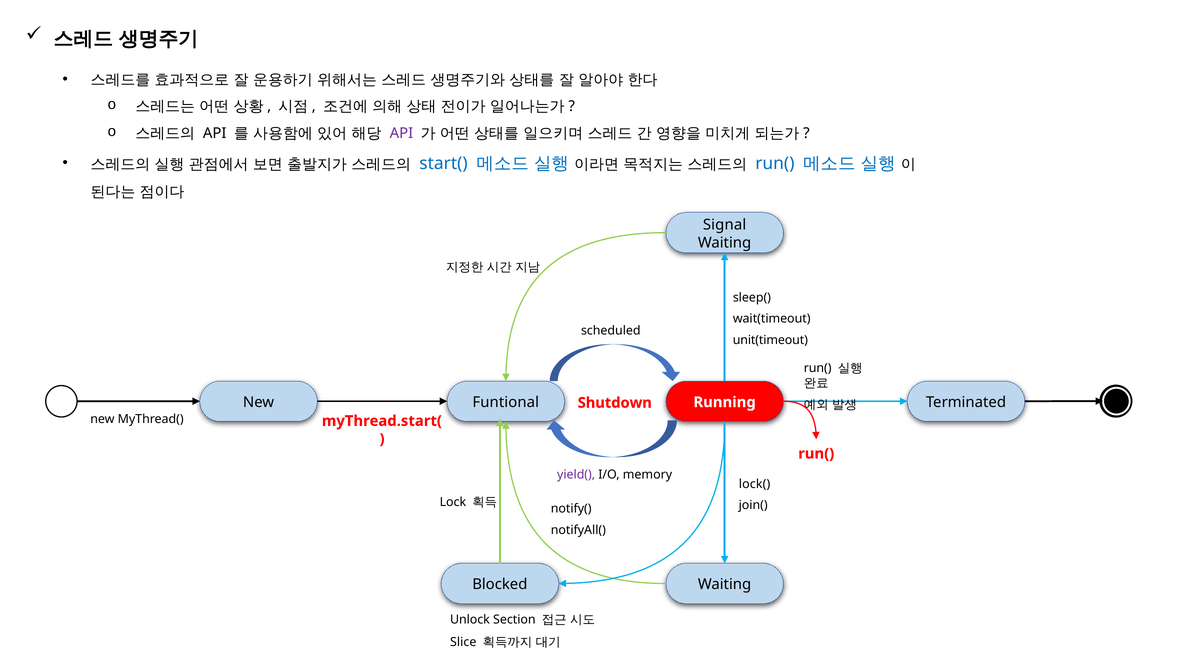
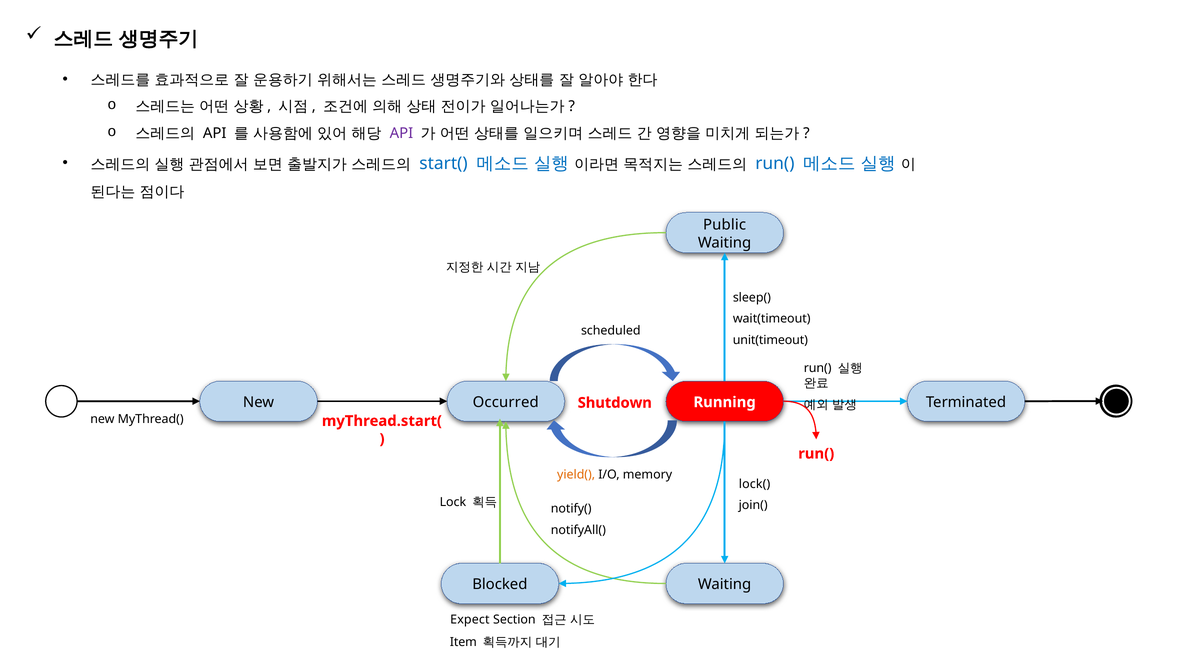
Signal: Signal -> Public (725, 225)
Funtional: Funtional -> Occurred (506, 402)
yield( colour: purple -> orange (576, 474)
Unlock: Unlock -> Expect (470, 619)
Slice: Slice -> Item (463, 642)
